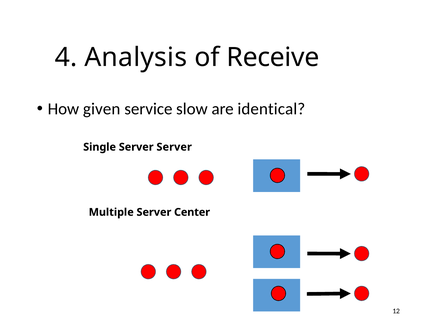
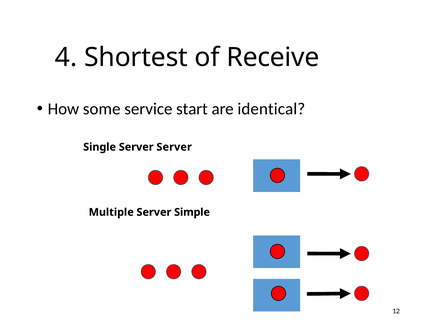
Analysis: Analysis -> Shortest (136, 57)
given: given -> some (102, 109)
slow: slow -> start (192, 109)
Center: Center -> Simple (192, 212)
